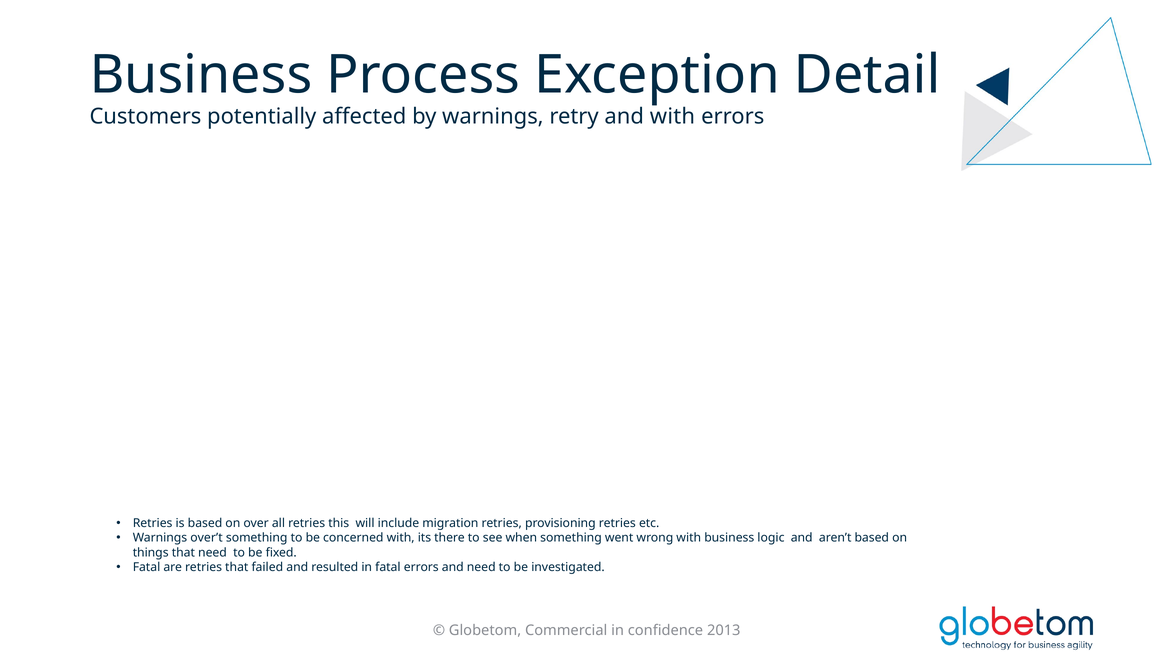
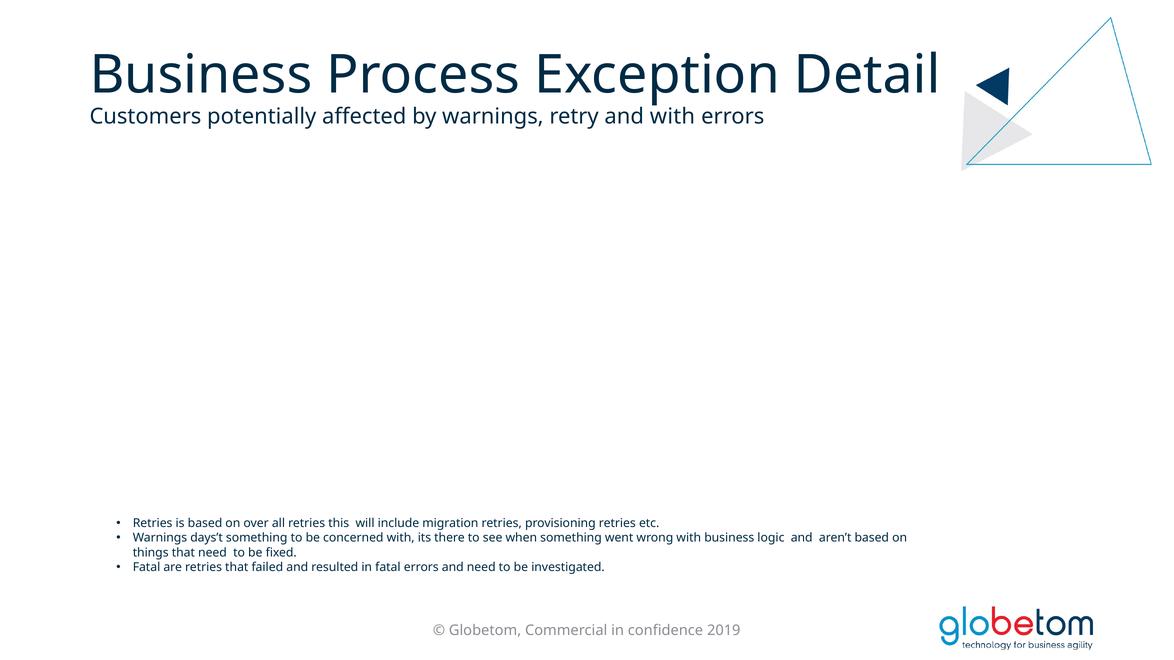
over’t: over’t -> days’t (207, 538)
2013: 2013 -> 2019 (724, 631)
